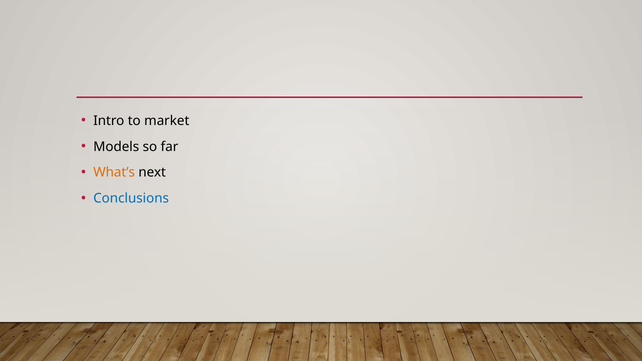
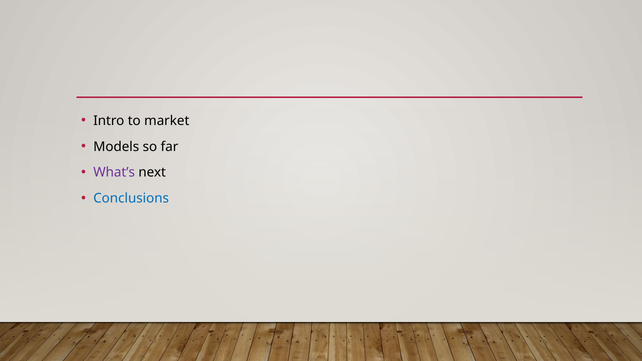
What’s colour: orange -> purple (114, 173)
